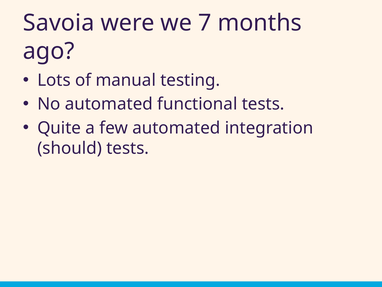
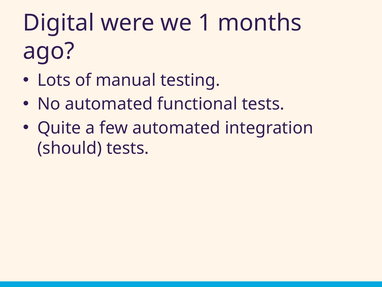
Savoia: Savoia -> Digital (59, 23)
7: 7 -> 1 (205, 23)
